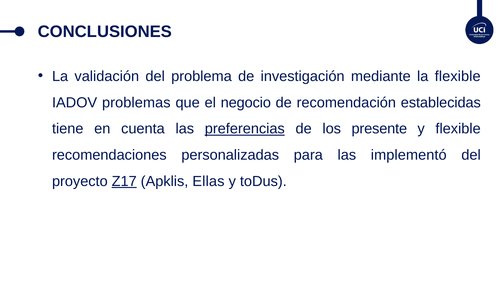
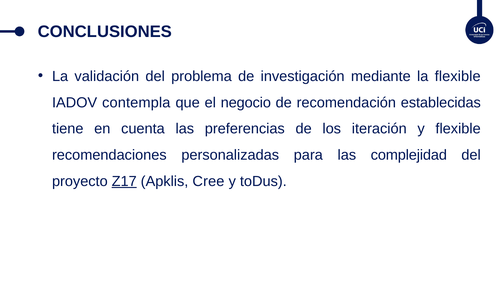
problemas: problemas -> contempla (136, 102)
preferencias underline: present -> none (245, 129)
presente: presente -> iteración (379, 129)
implementó: implementó -> complejidad (409, 155)
Ellas: Ellas -> Cree (208, 181)
